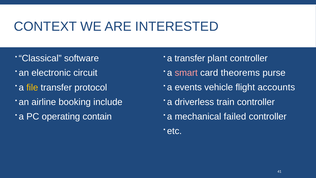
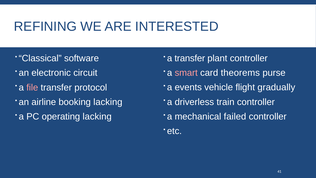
CONTEXT: CONTEXT -> REFINING (45, 27)
accounts: accounts -> gradually (276, 87)
file colour: yellow -> pink (32, 87)
booking include: include -> lacking (108, 102)
operating contain: contain -> lacking (97, 117)
